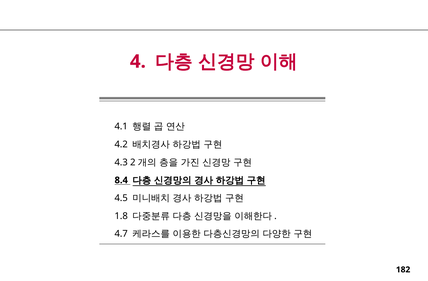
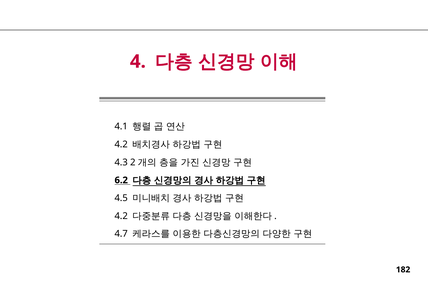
8.4: 8.4 -> 6.2 (121, 180)
1.8: 1.8 -> 4.2 (121, 216)
